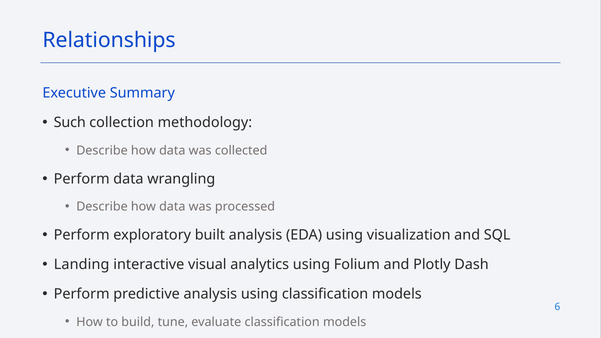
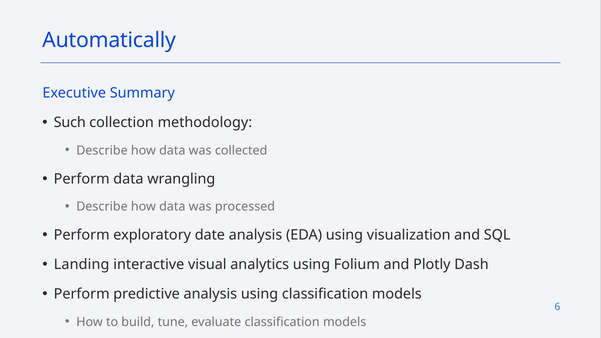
Relationships: Relationships -> Automatically (109, 40)
built: built -> date (210, 235)
